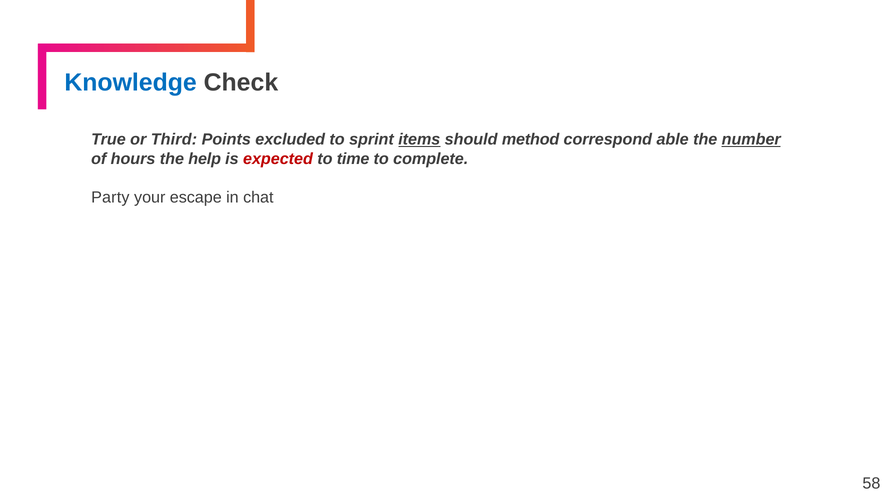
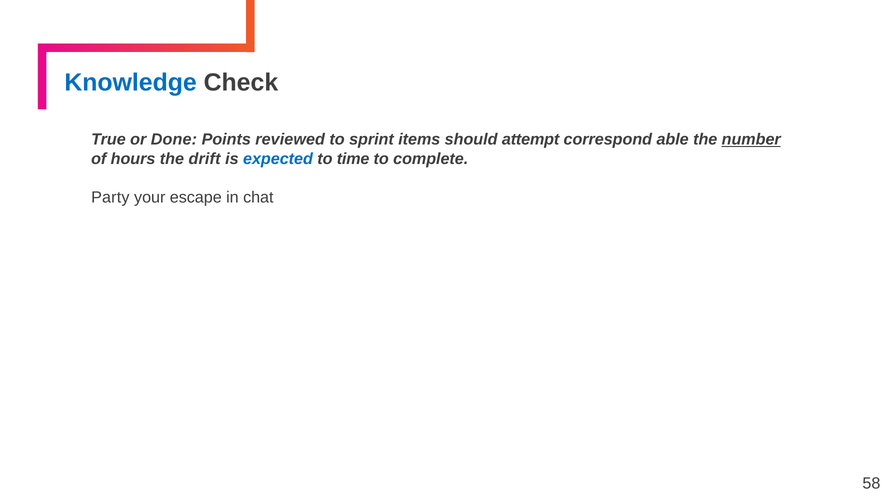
Third: Third -> Done (174, 140)
excluded: excluded -> reviewed (290, 140)
items underline: present -> none (419, 140)
method: method -> attempt (531, 140)
help: help -> drift (205, 159)
expected colour: red -> blue (278, 159)
